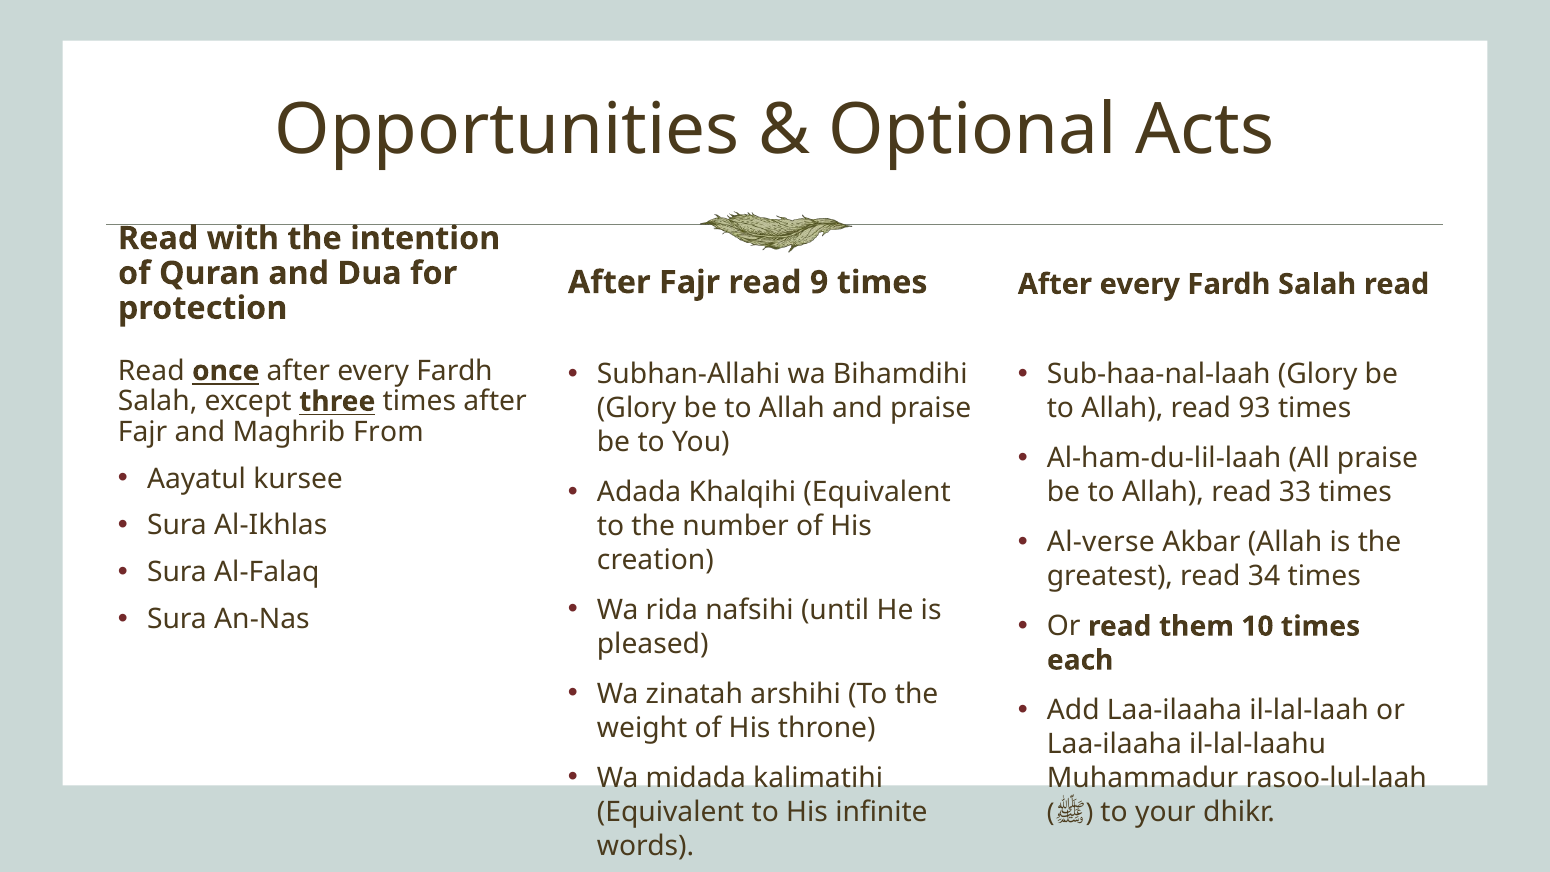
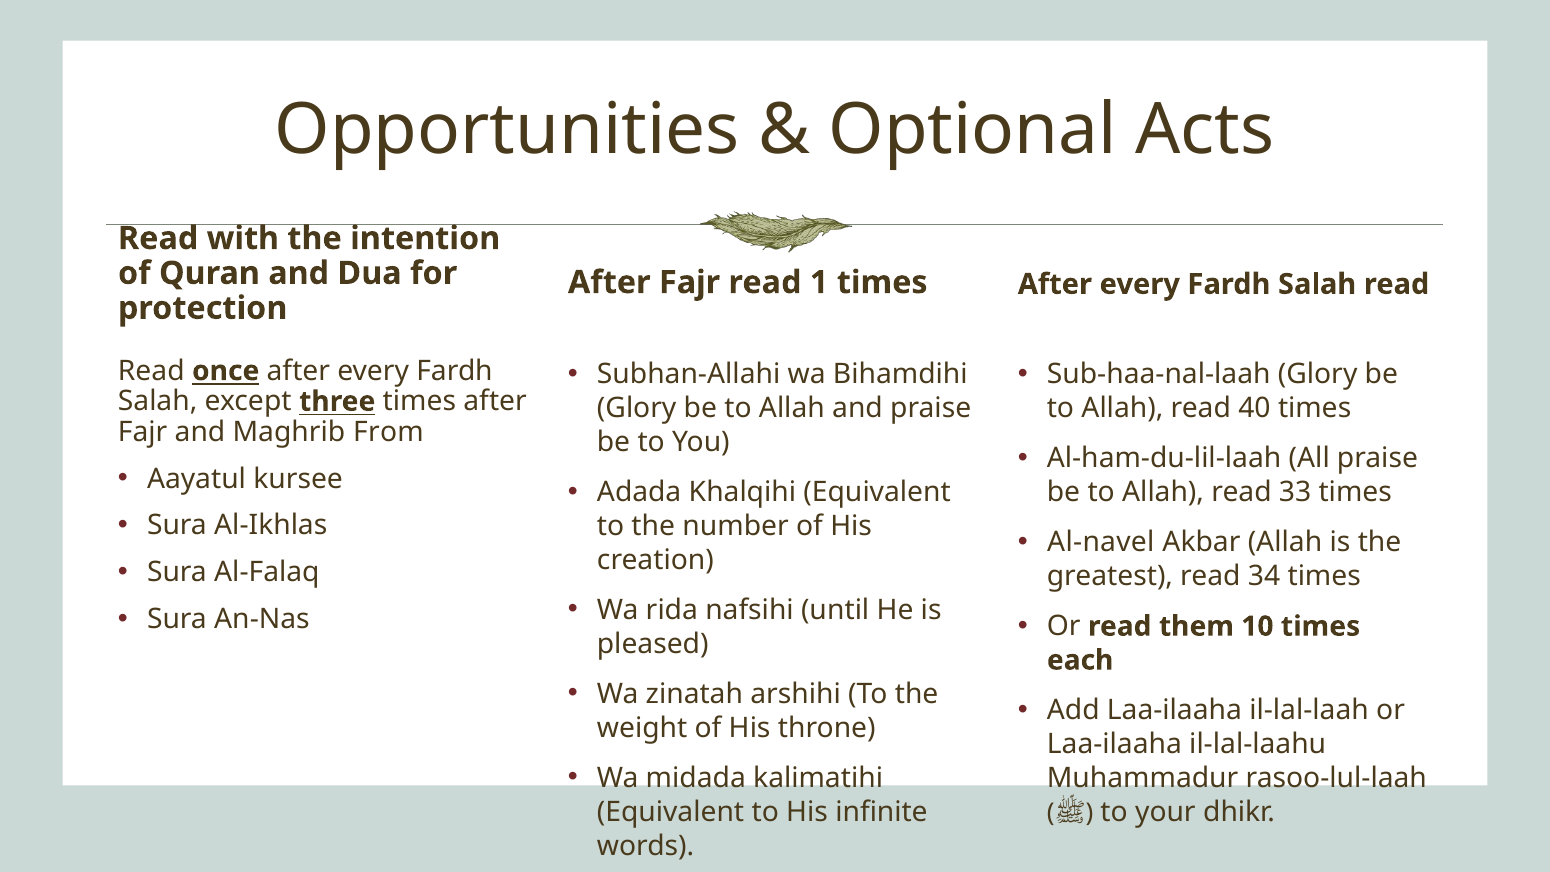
9: 9 -> 1 (819, 282)
93: 93 -> 40 (1254, 408)
Al-verse: Al-verse -> Al-navel (1101, 542)
